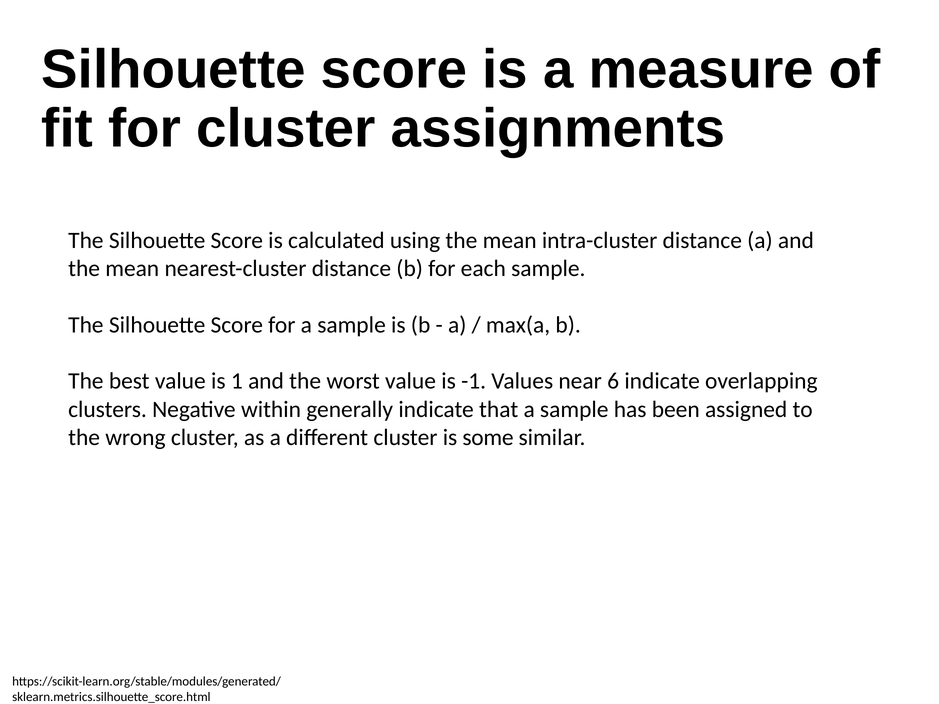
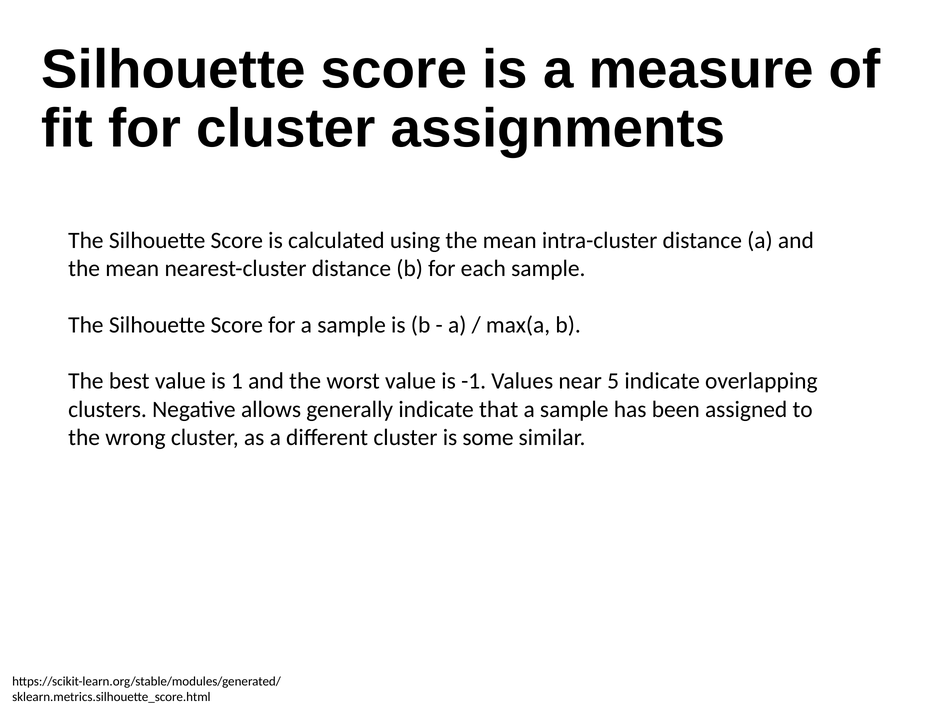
6: 6 -> 5 (613, 381)
within: within -> allows (271, 409)
